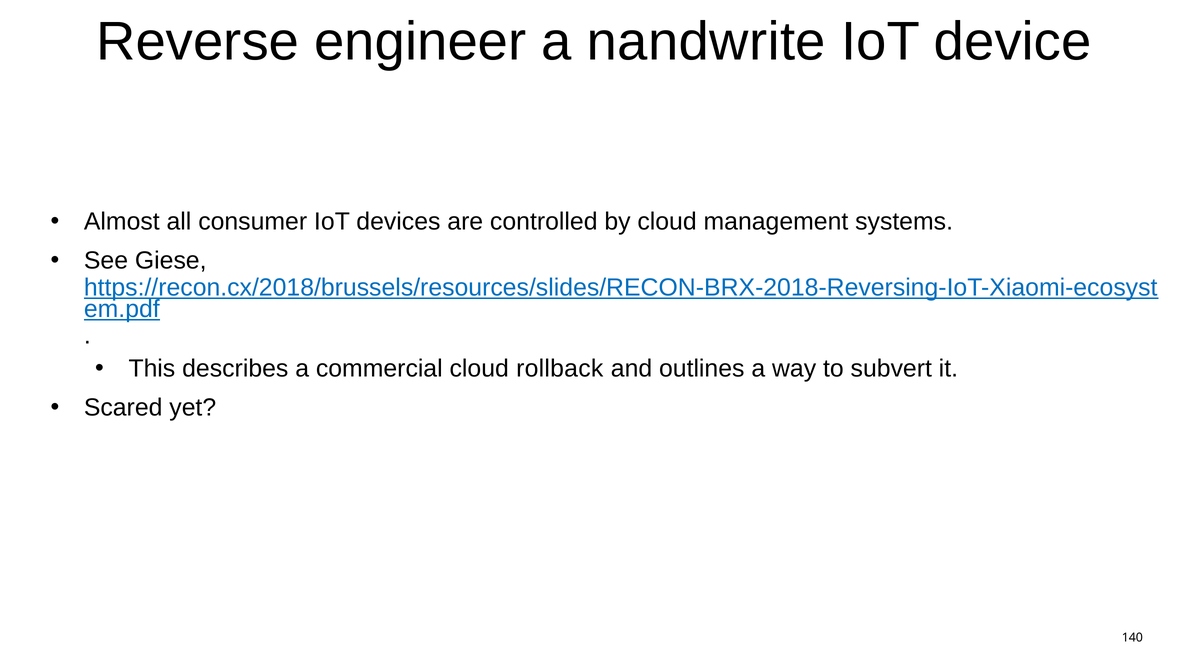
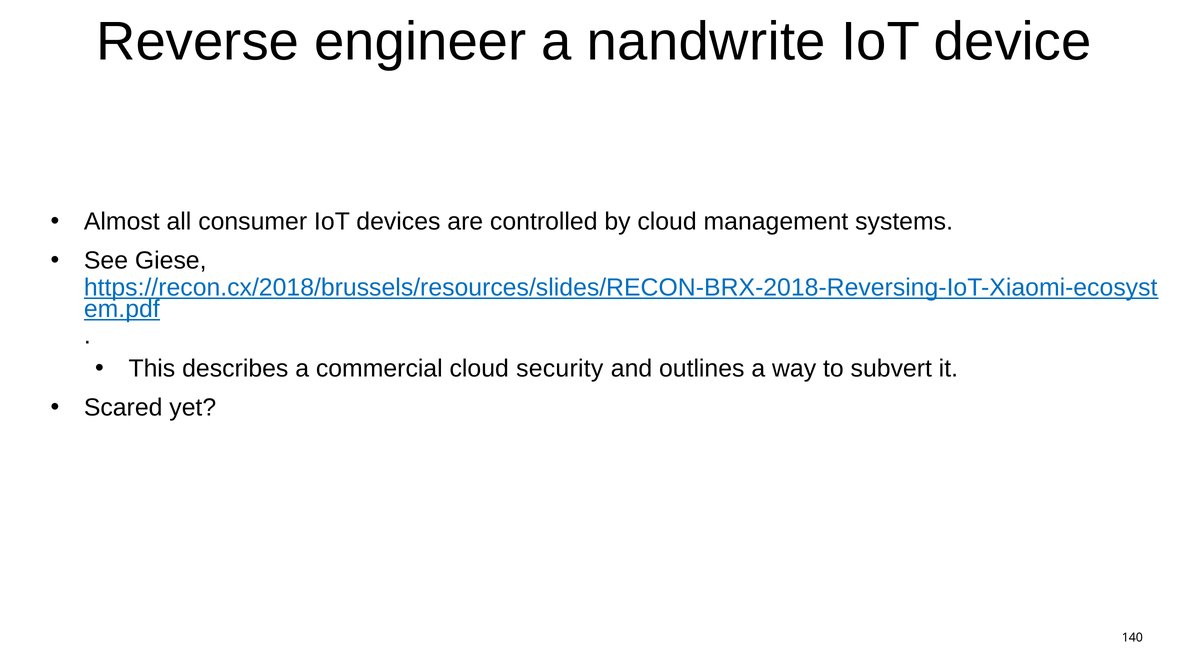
rollback: rollback -> security (560, 369)
